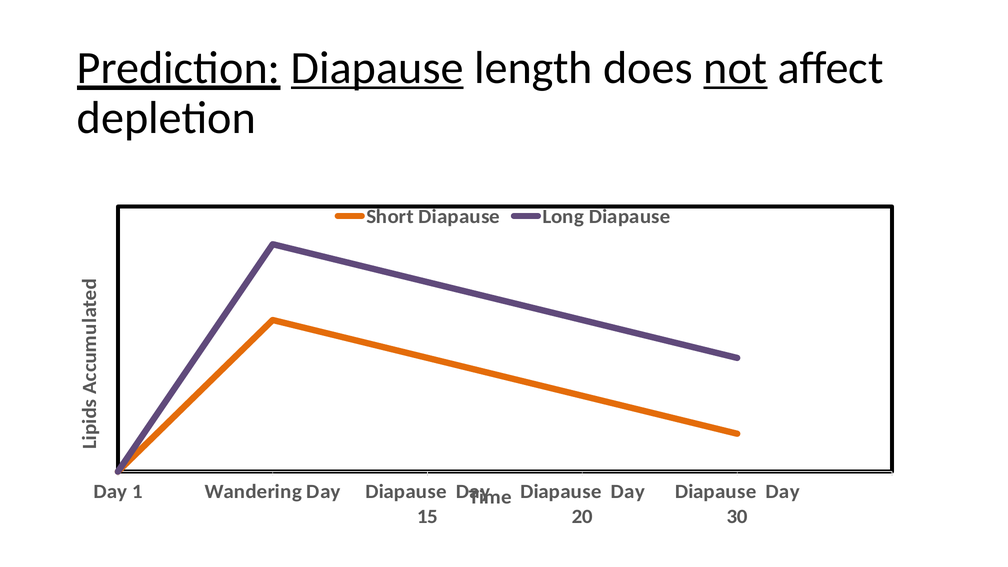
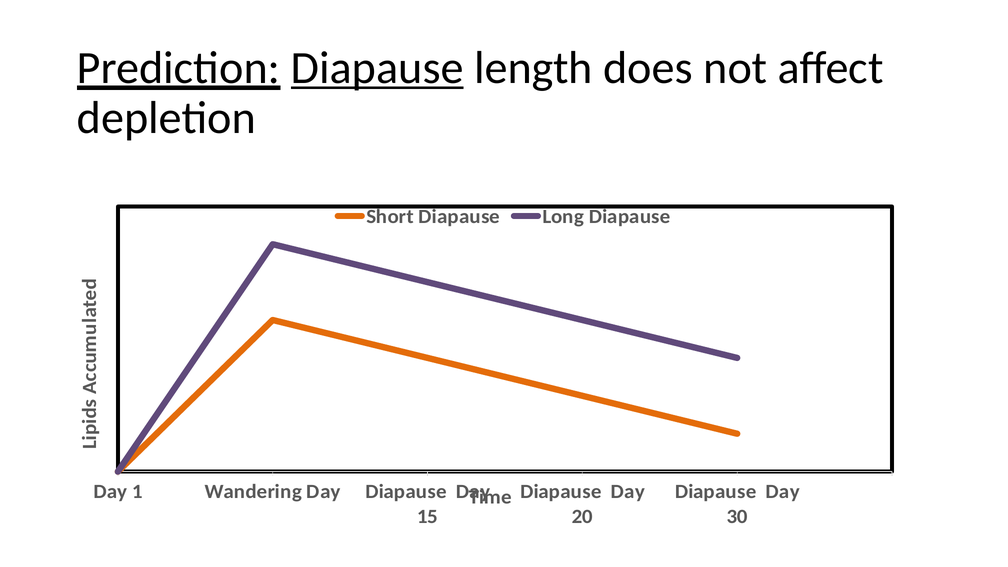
not underline: present -> none (735, 68)
